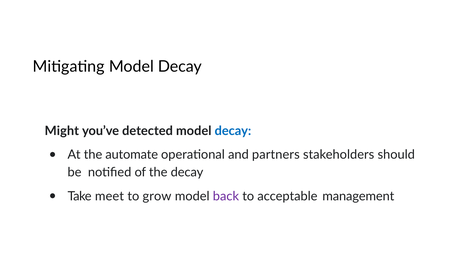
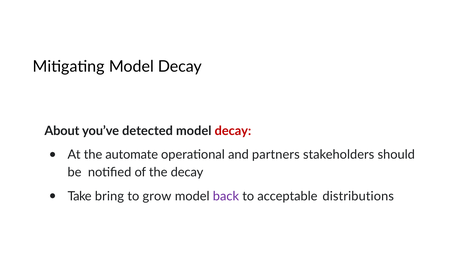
Might: Might -> About (62, 131)
decay colour: blue -> red (233, 131)
meet: meet -> bring (109, 196)
management: management -> distributions (358, 196)
